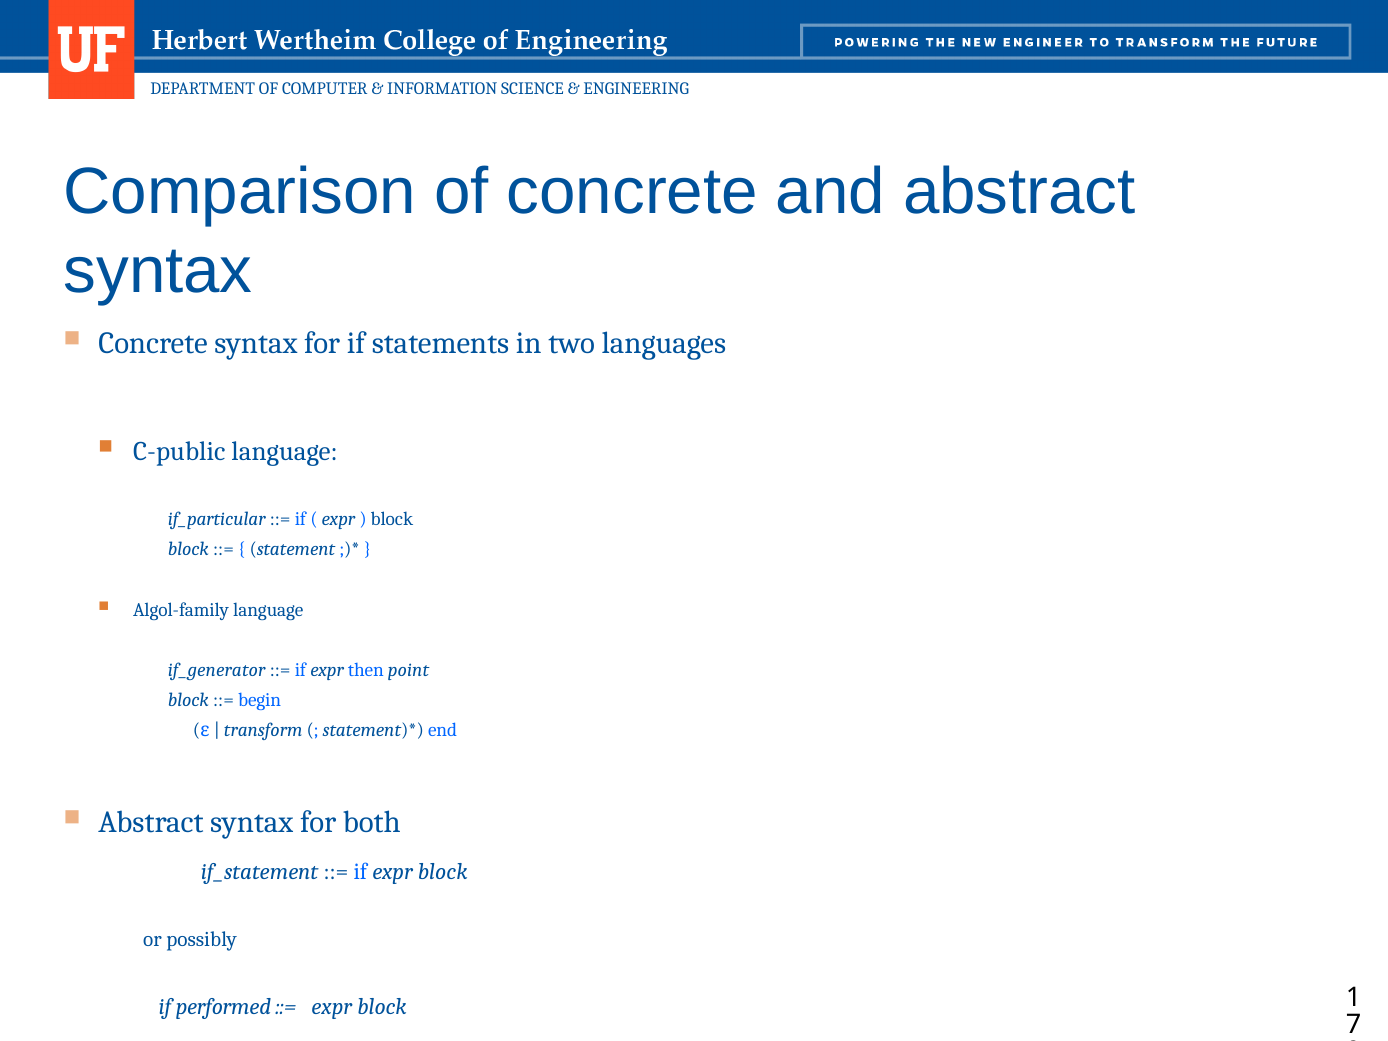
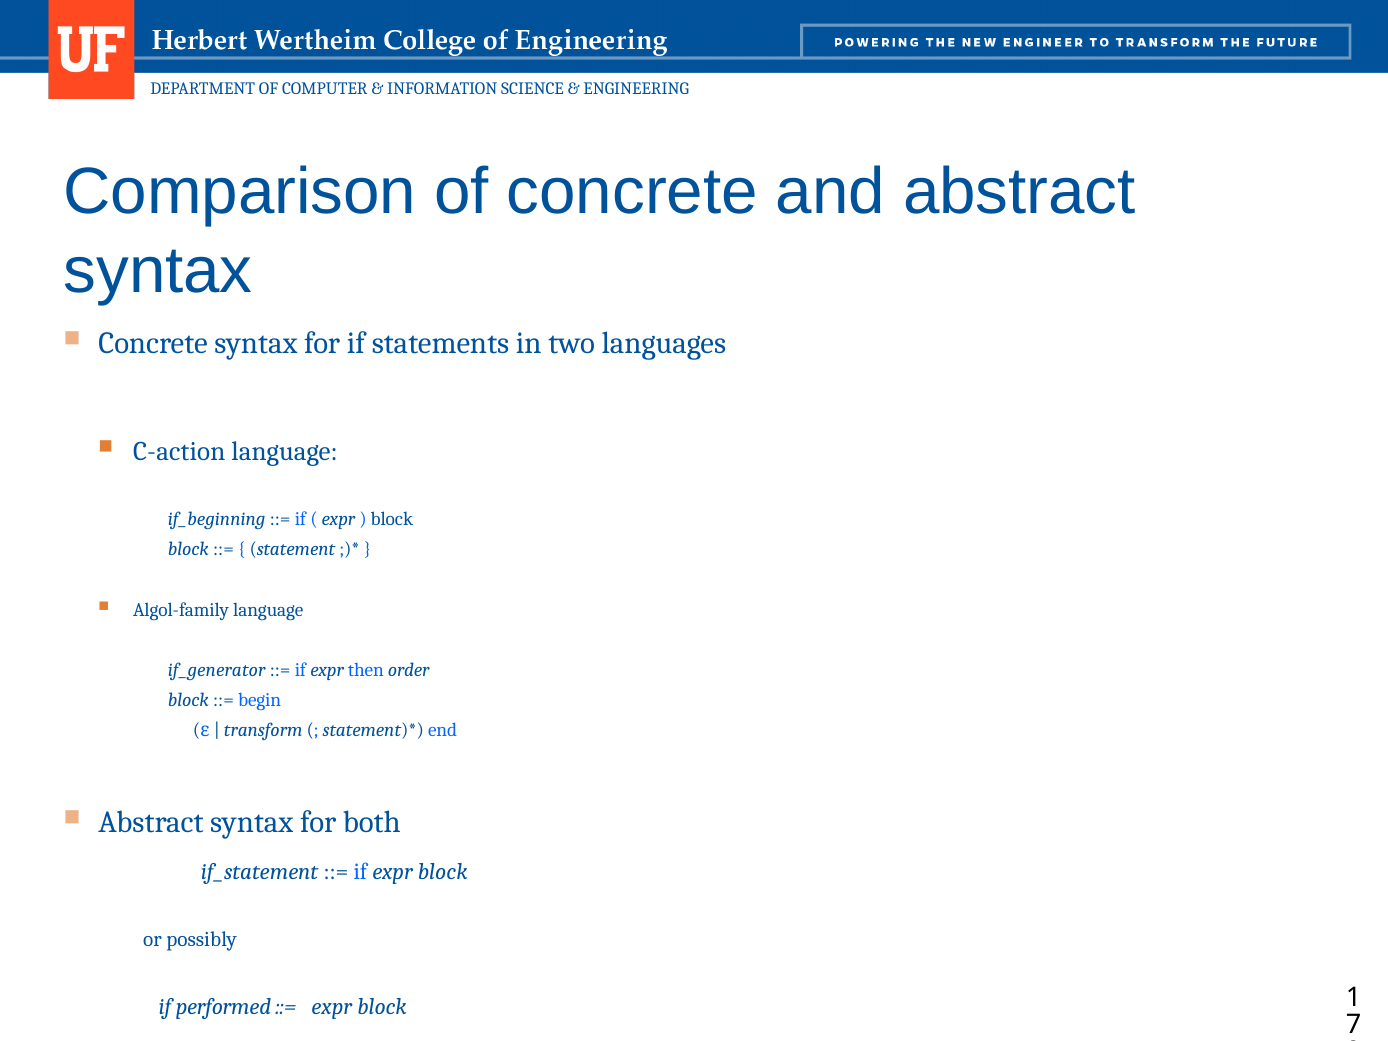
C-public: C-public -> C-action (179, 452)
if_particular: if_particular -> if_beginning (217, 519)
point: point -> order (409, 670)
